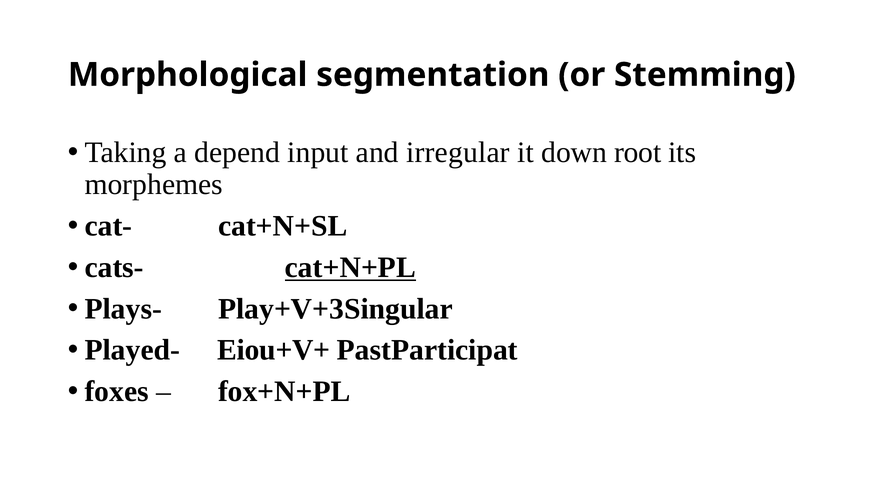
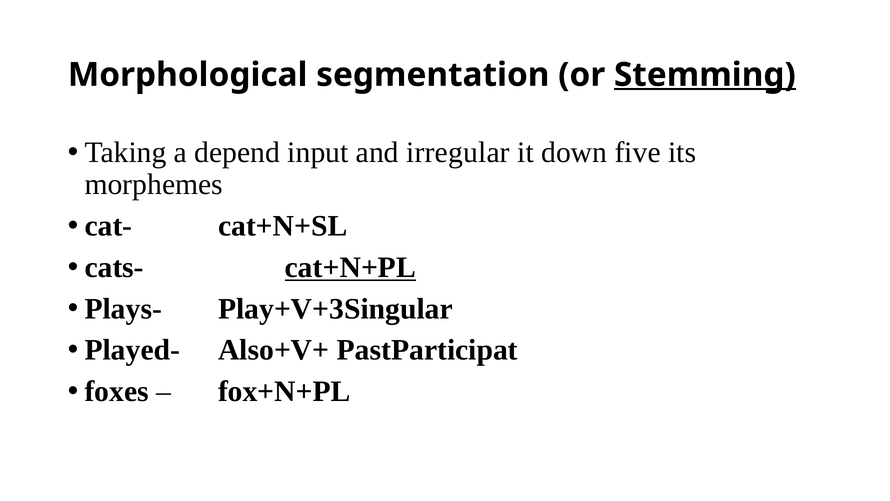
Stemming underline: none -> present (705, 75)
root: root -> five (638, 152)
Eiou+V+: Eiou+V+ -> Also+V+ (274, 350)
